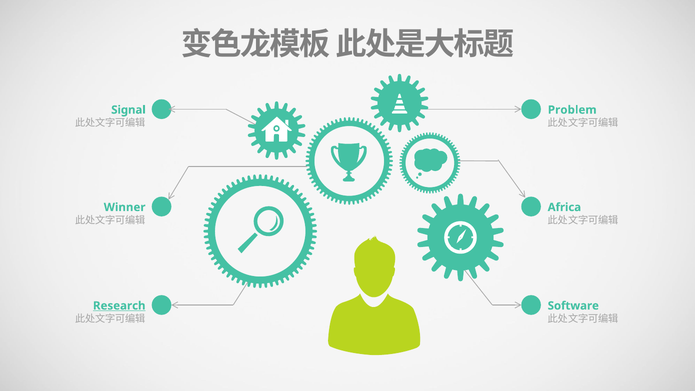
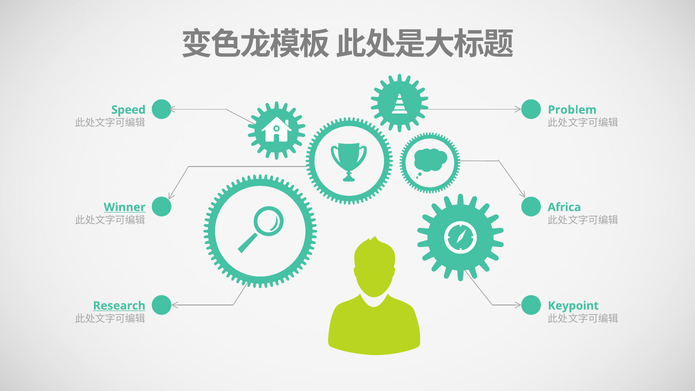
Signal: Signal -> Speed (128, 110)
Winner underline: none -> present (125, 207)
Software: Software -> Keypoint (573, 306)
